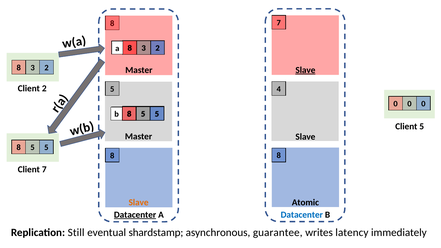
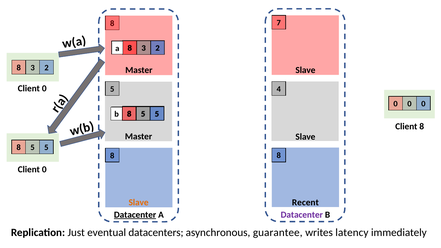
Slave underline: present -> none (305, 70)
2: 2 -> 0 (44, 88)
Client 5: 5 -> 8 (422, 127)
7: 7 -> 0 (44, 170)
Atomic: Atomic -> Recent (305, 202)
Datacenter colour: blue -> purple (302, 215)
Still: Still -> Just (76, 233)
shardstamp: shardstamp -> datacenters (156, 233)
